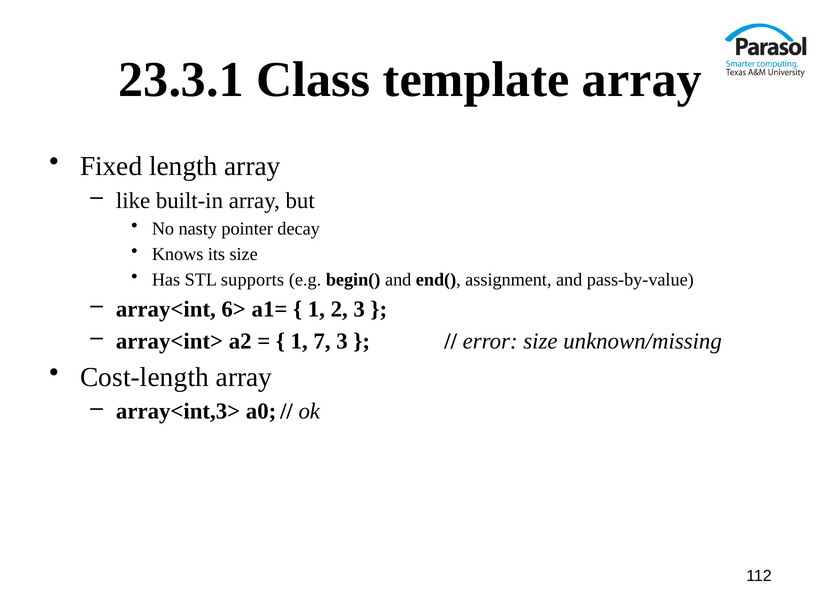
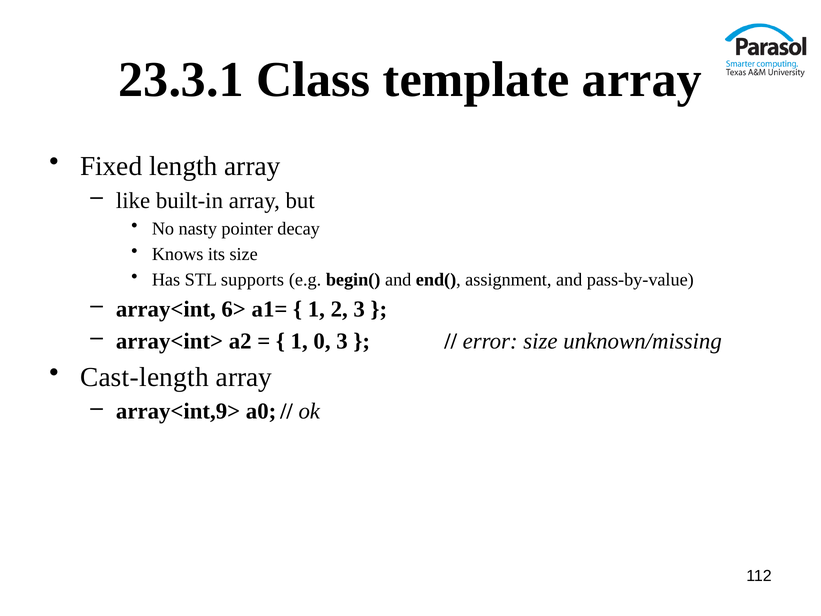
7: 7 -> 0 (322, 341)
Cost-length: Cost-length -> Cast-length (144, 377)
array<int,3>: array<int,3> -> array<int,9> (178, 411)
